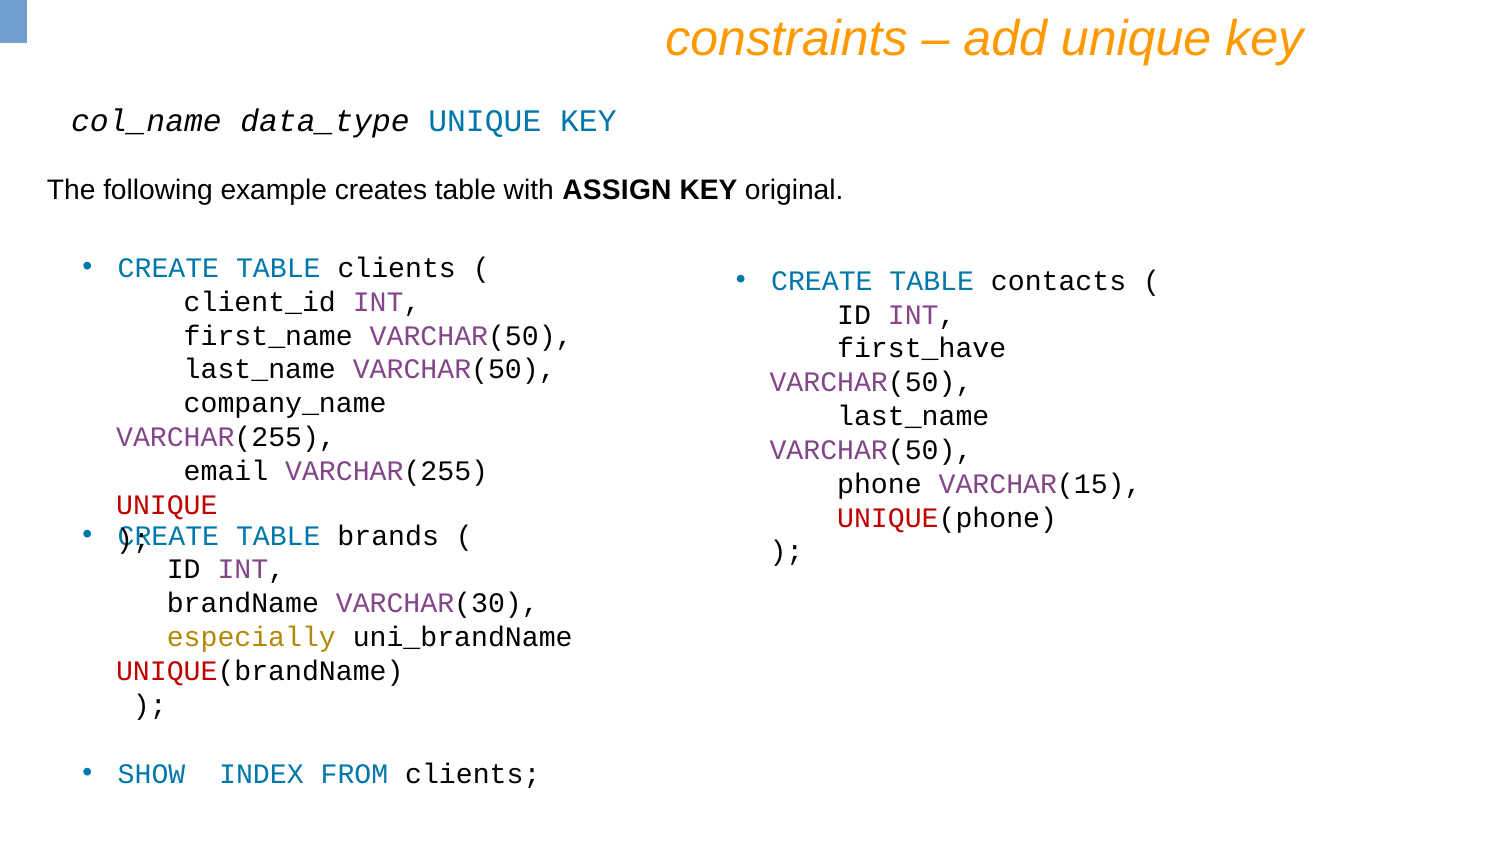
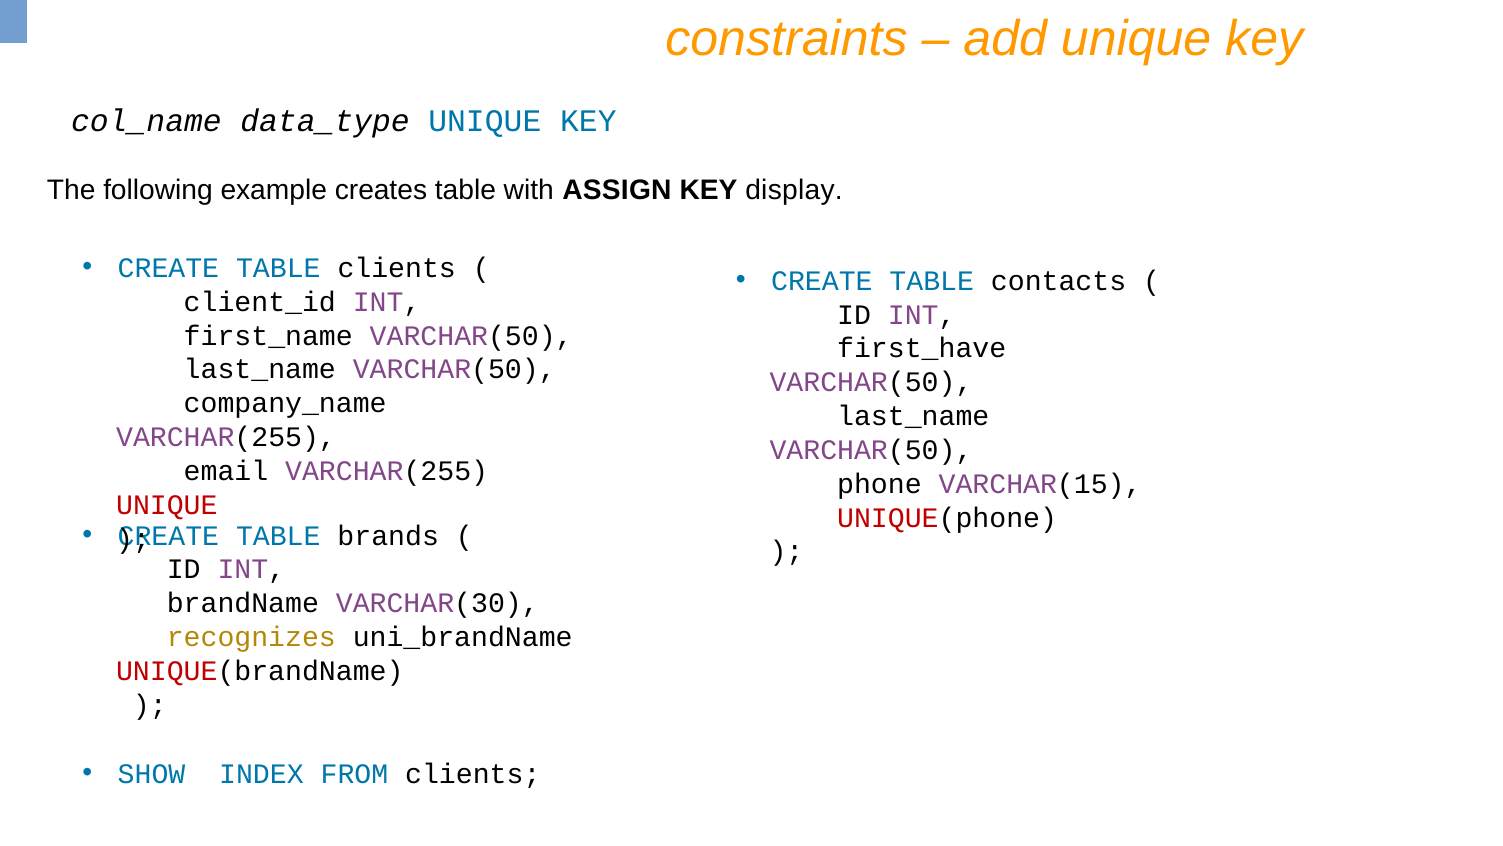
original: original -> display (794, 190)
especially: especially -> recognizes (251, 637)
